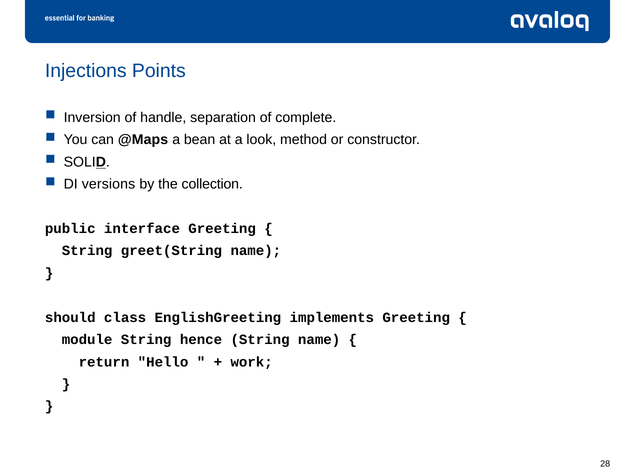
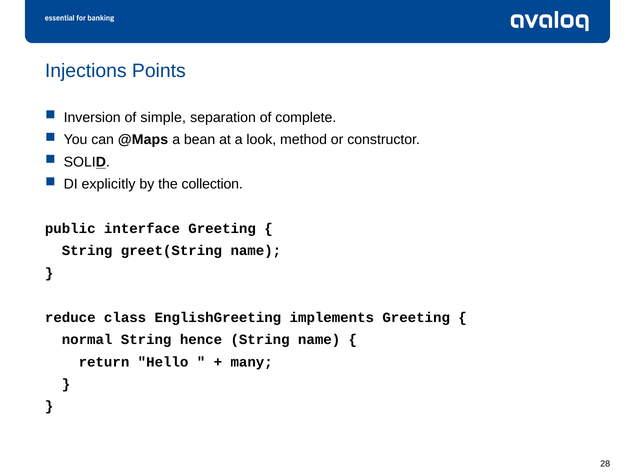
handle: handle -> simple (163, 118)
versions: versions -> explicitly (109, 184)
should: should -> reduce (70, 318)
module: module -> normal (87, 340)
work: work -> many (252, 362)
